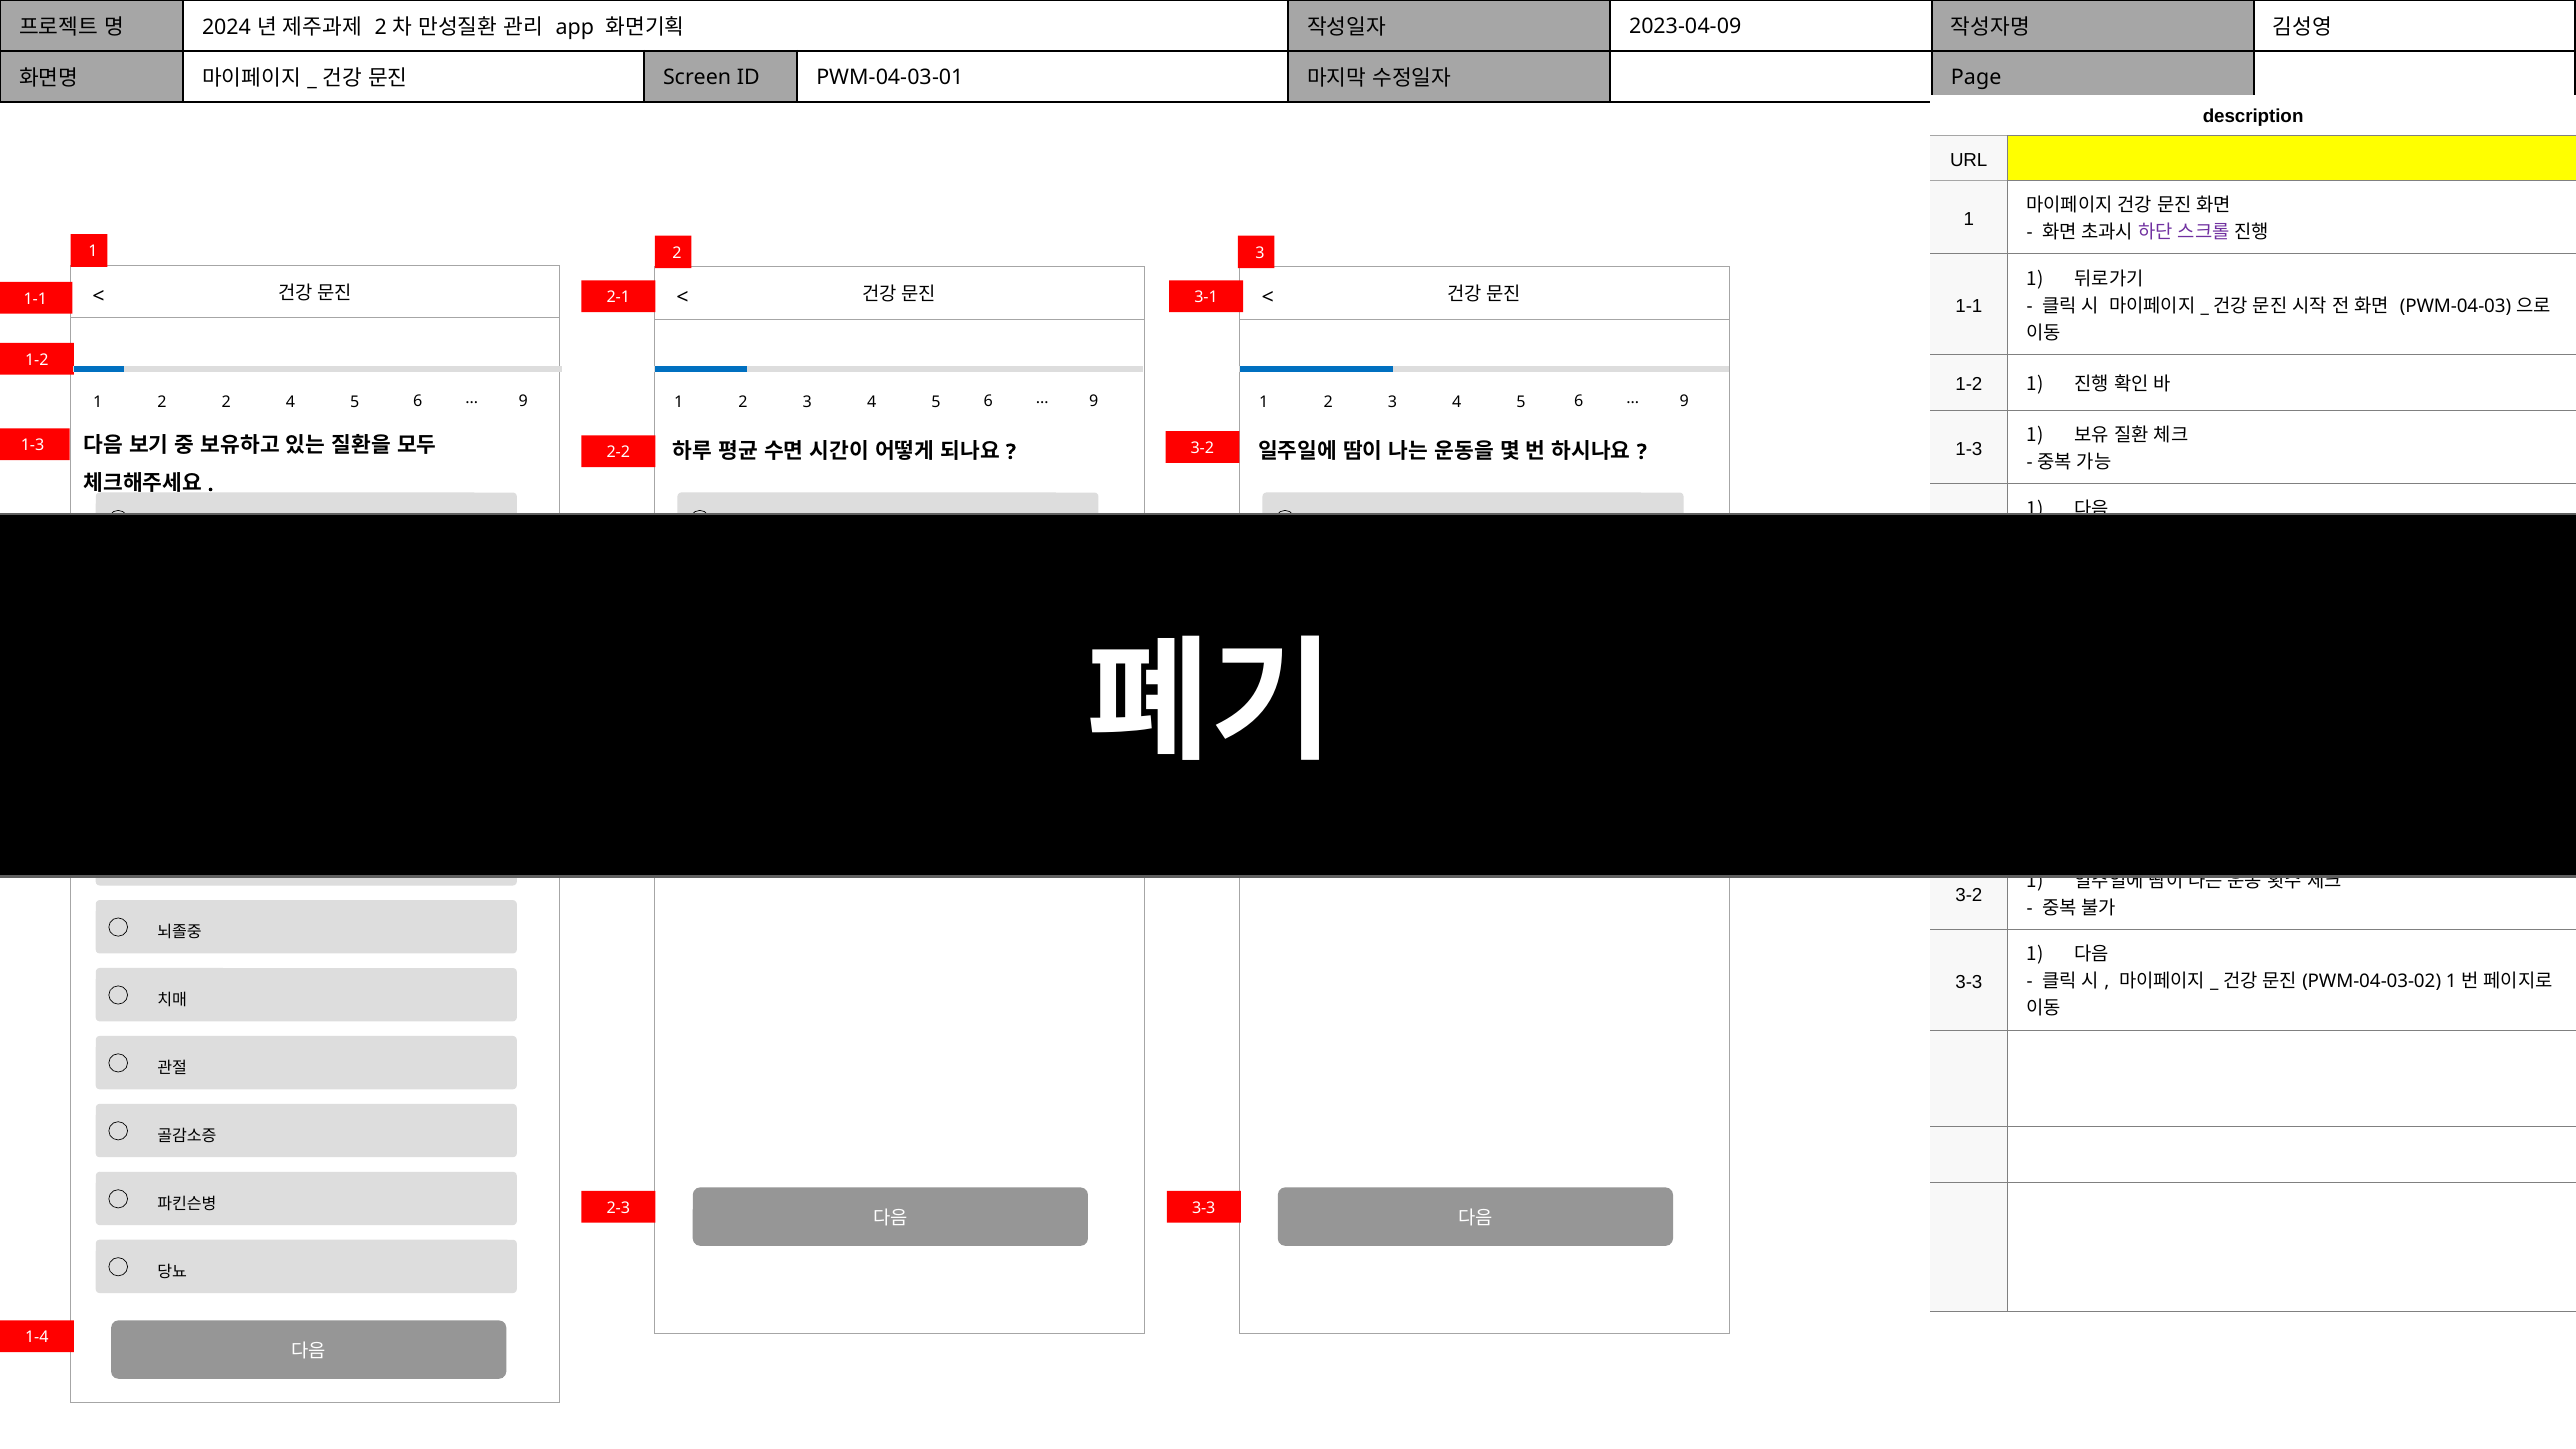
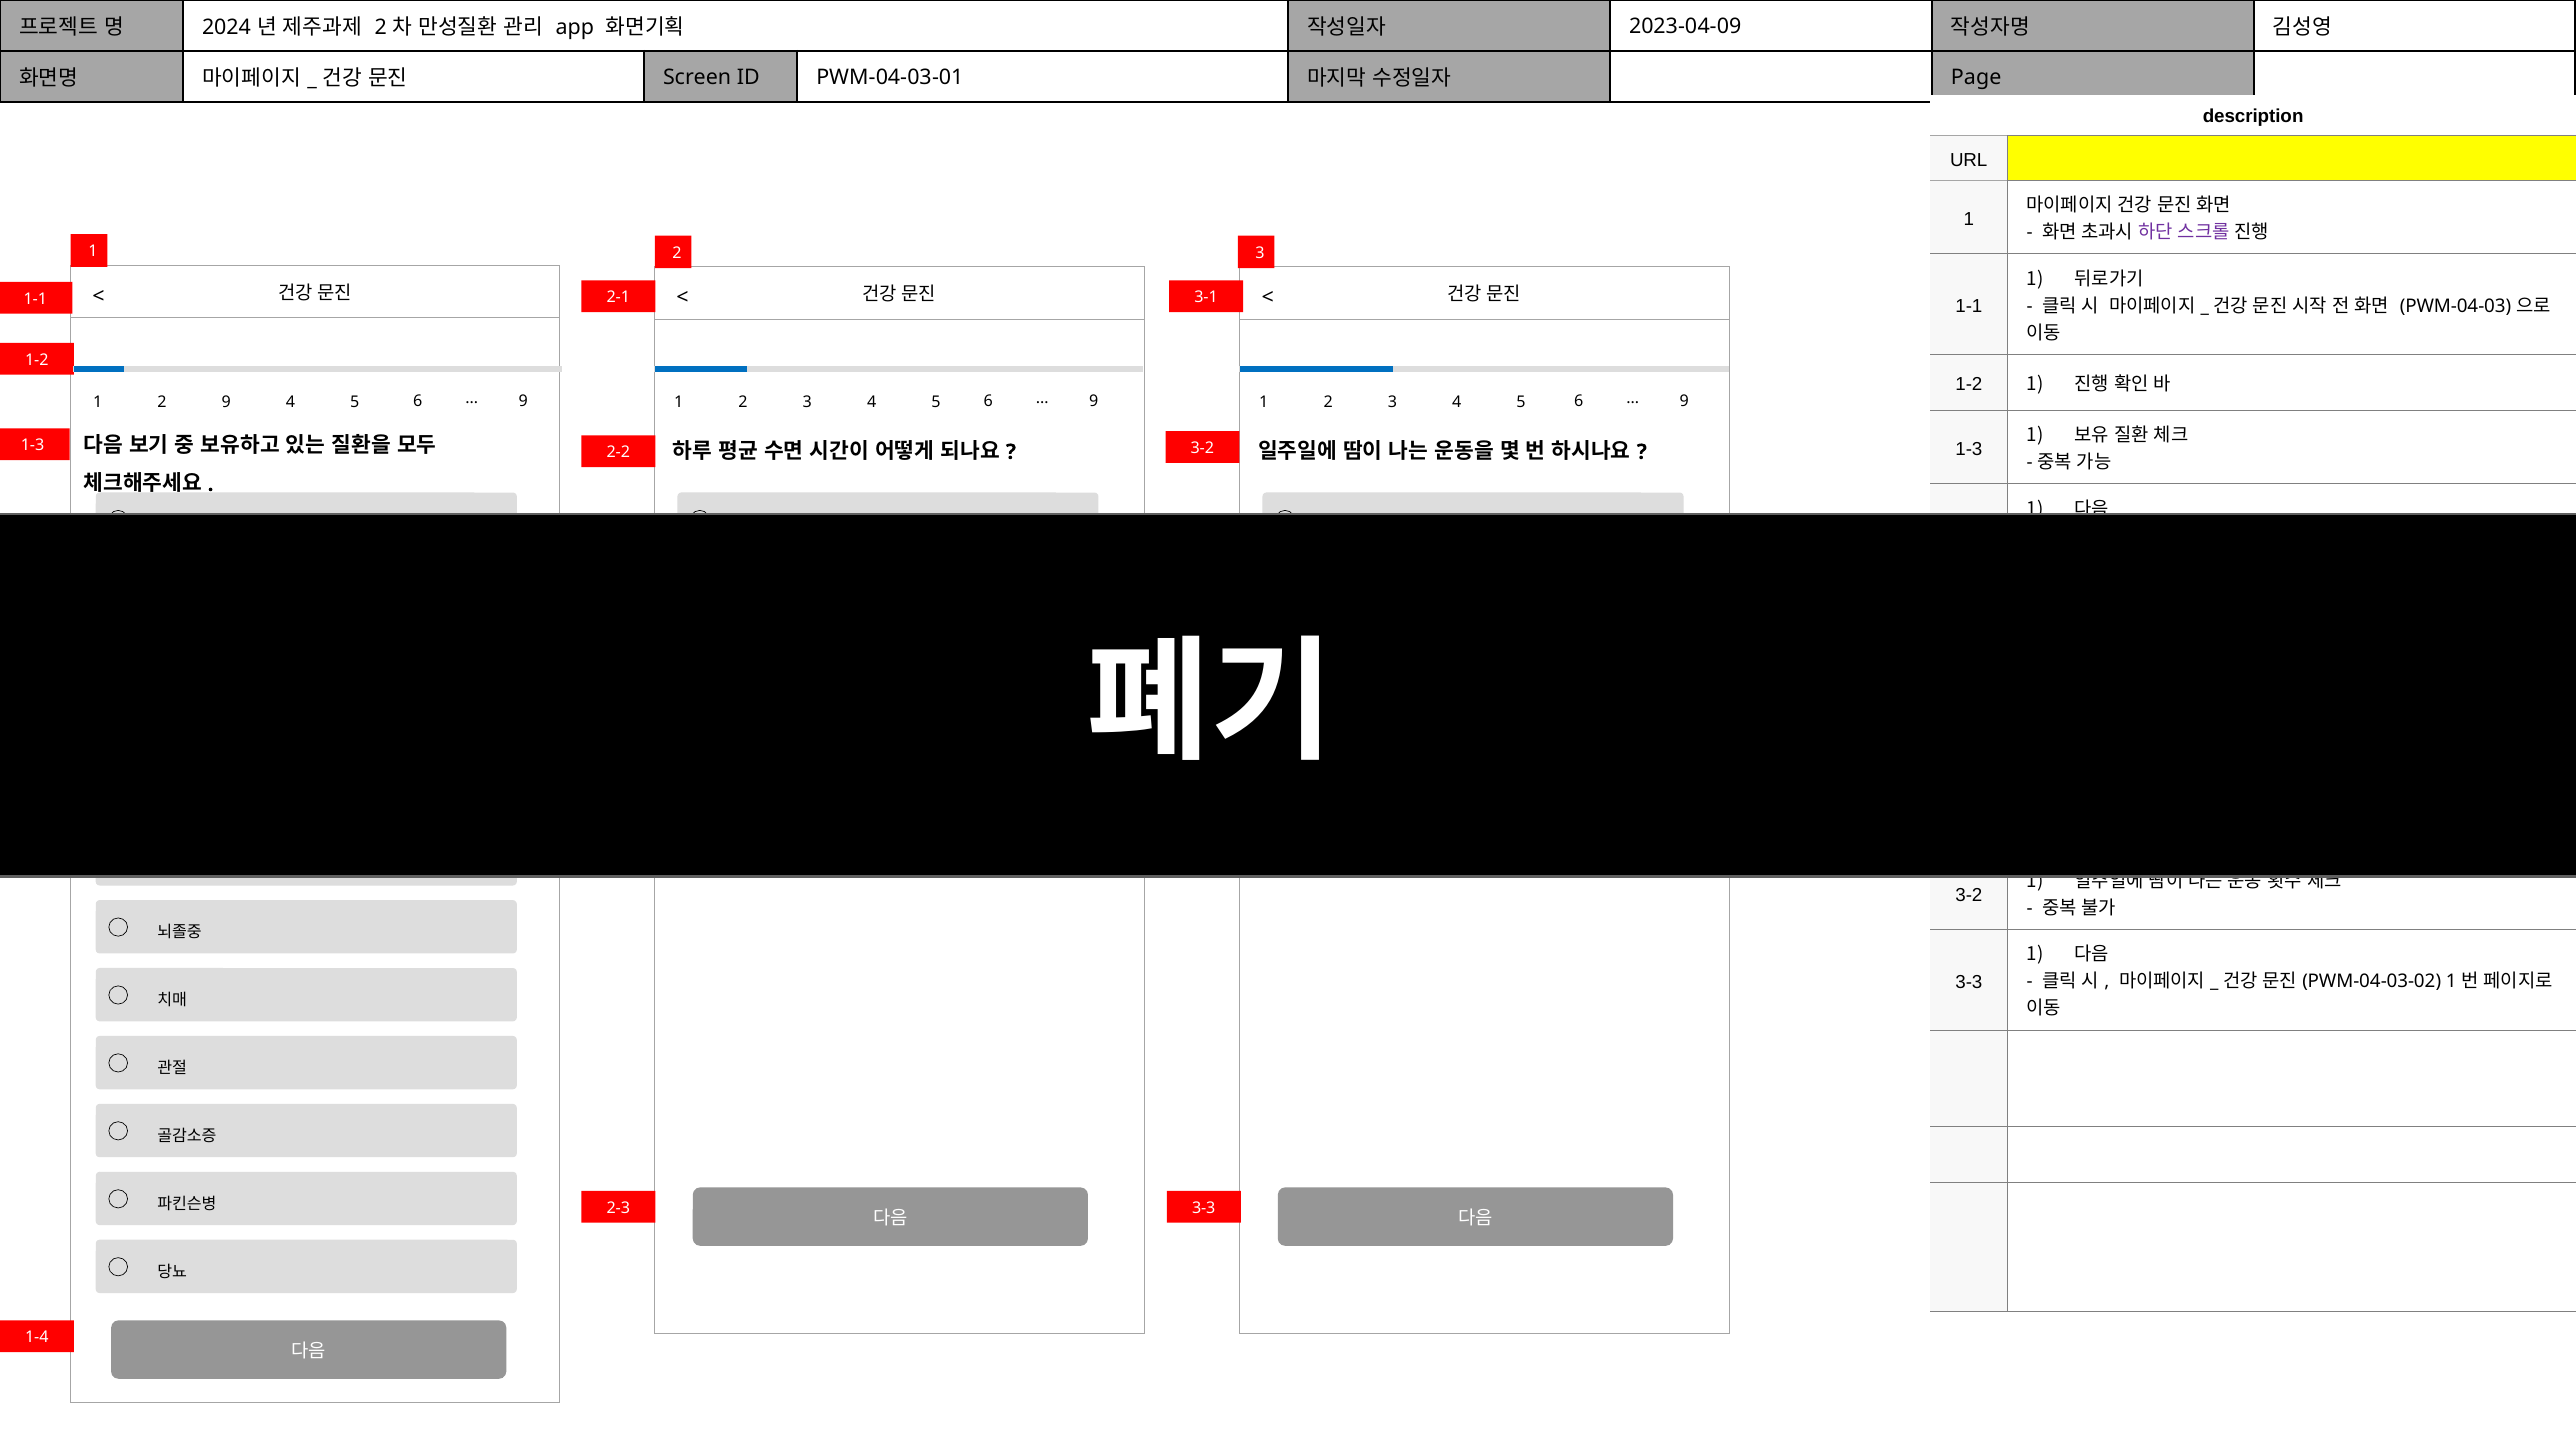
2 2: 2 -> 9 (226, 402)
